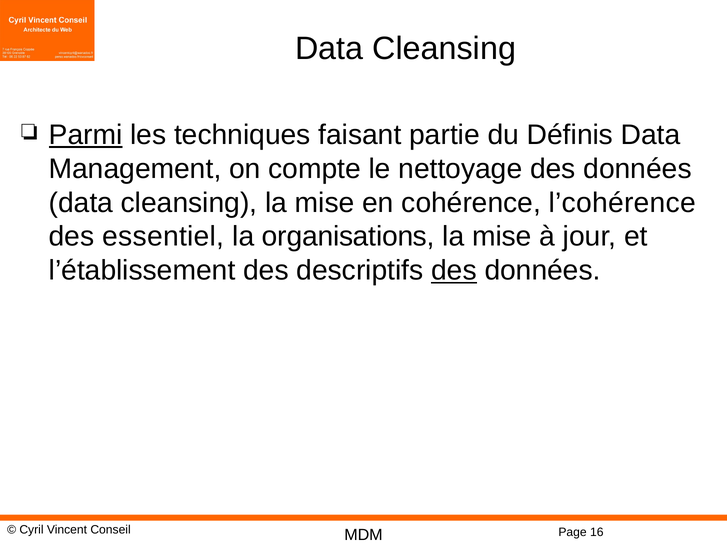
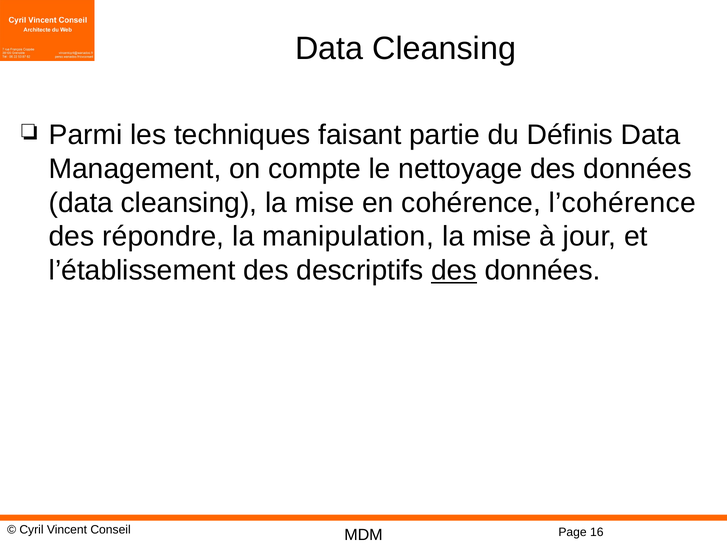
Parmi underline: present -> none (86, 135)
essentiel: essentiel -> répondre (163, 237)
organisations: organisations -> manipulation (348, 237)
